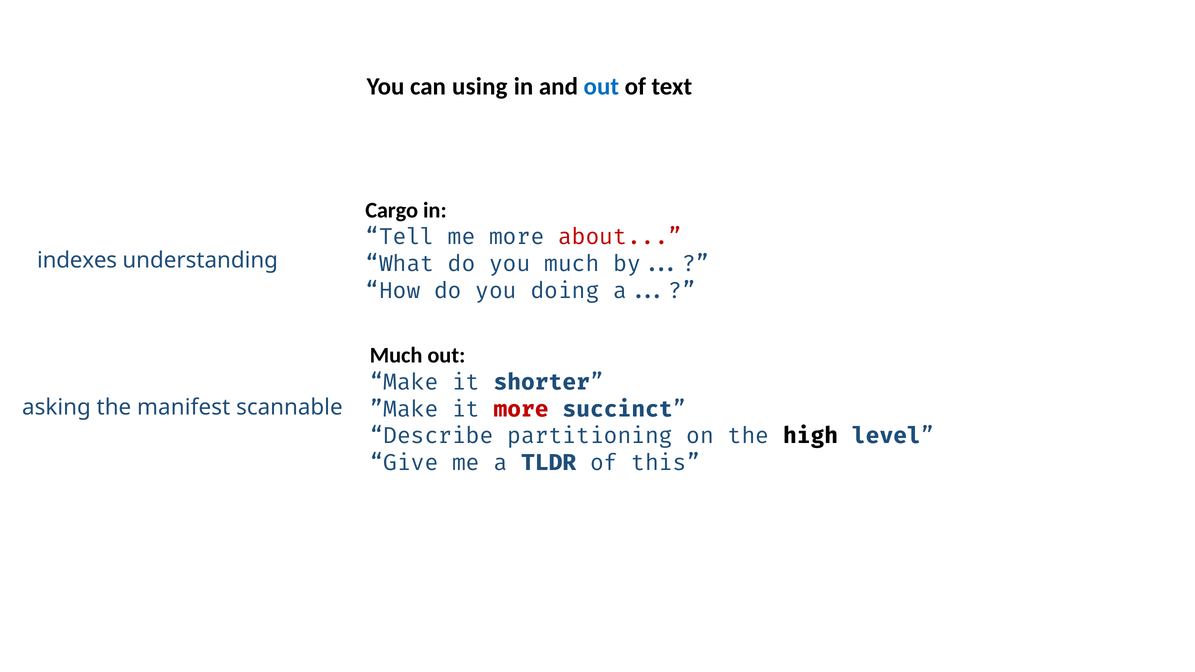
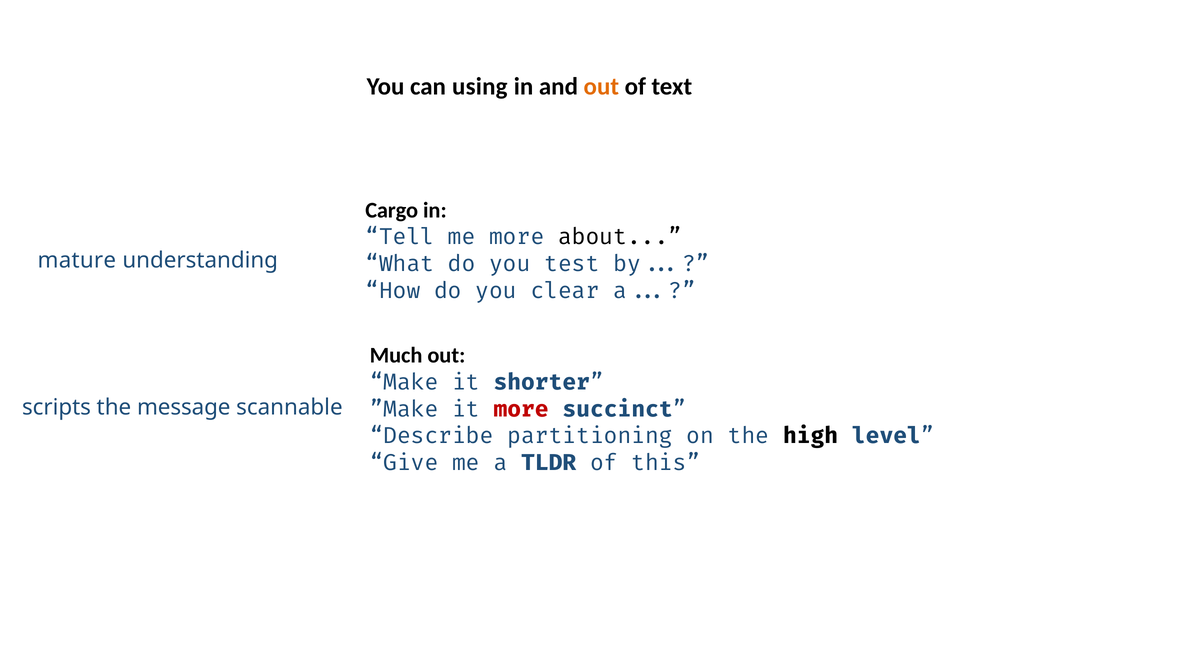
out colour: blue -> orange (601, 86)
about colour: red -> black (620, 237)
indexes: indexes -> mature (77, 260)
you much: much -> test (572, 264)
doing: doing -> clear (565, 291)
asking: asking -> scripts (56, 408)
manifest: manifest -> message (184, 408)
